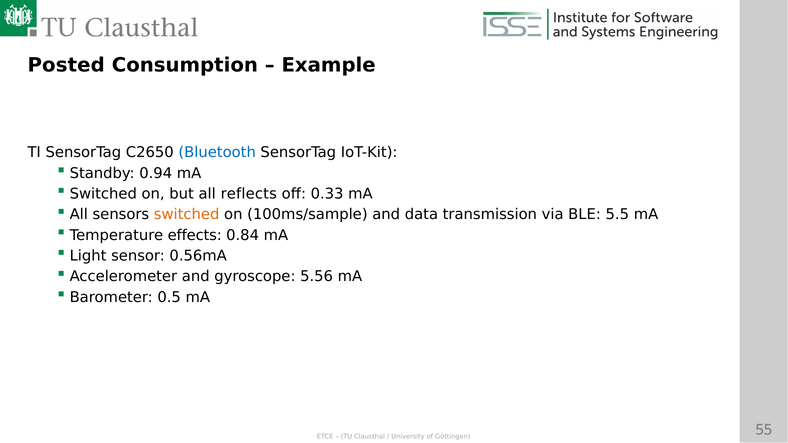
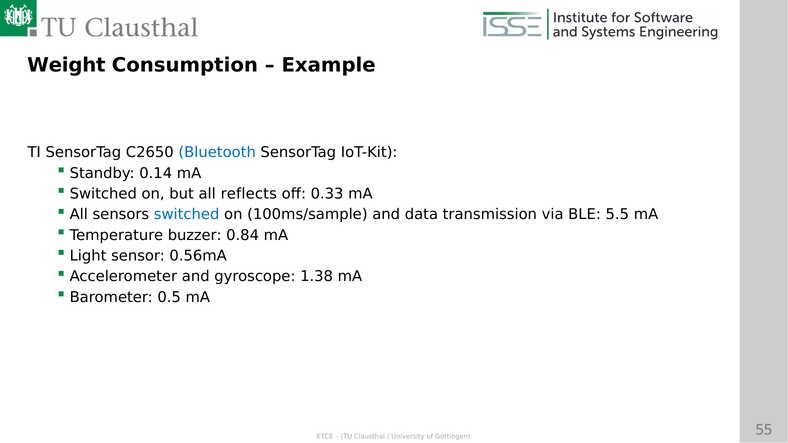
Posted: Posted -> Weight (66, 66)
0.94: 0.94 -> 0.14 (156, 173)
switched colour: orange -> blue (187, 215)
effects: effects -> buzzer (195, 235)
5.56: 5.56 -> 1.38 (317, 277)
